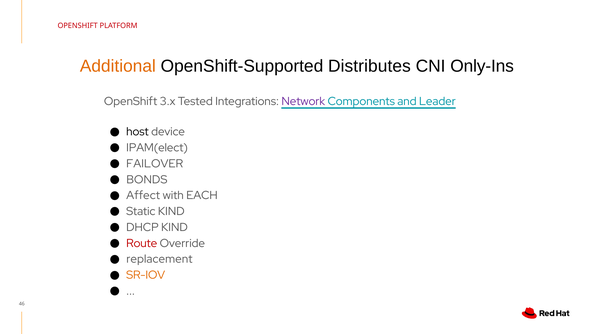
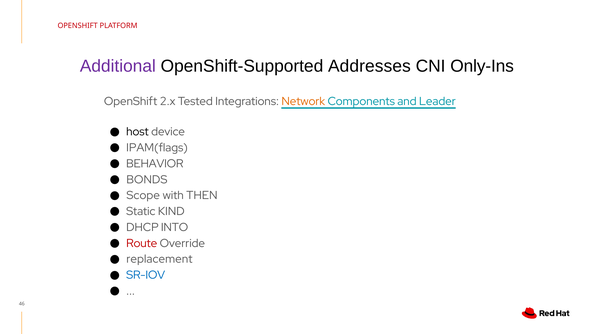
Additional colour: orange -> purple (118, 66)
Distributes: Distributes -> Addresses (369, 66)
3.x: 3.x -> 2.x (168, 101)
Network colour: purple -> orange (303, 101)
IPAM(elect: IPAM(elect -> IPAM(flags (157, 148)
FAILOVER: FAILOVER -> BEHAVIOR (155, 164)
Affect: Affect -> Scope (143, 196)
EACH: EACH -> THEN (202, 196)
DHCP KIND: KIND -> INTO (175, 227)
SR-IOV colour: orange -> blue (146, 275)
